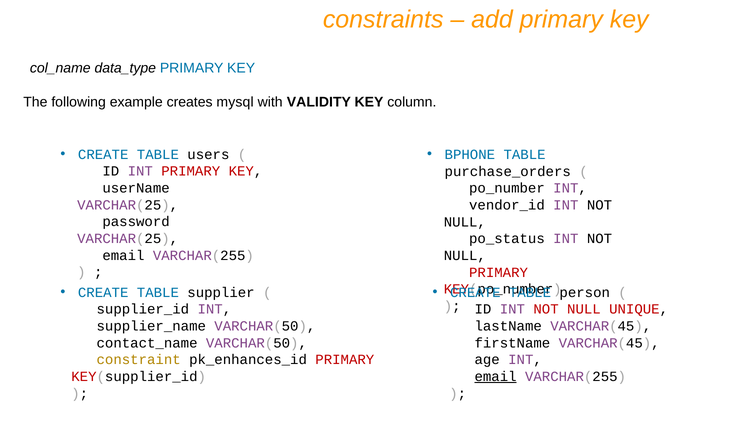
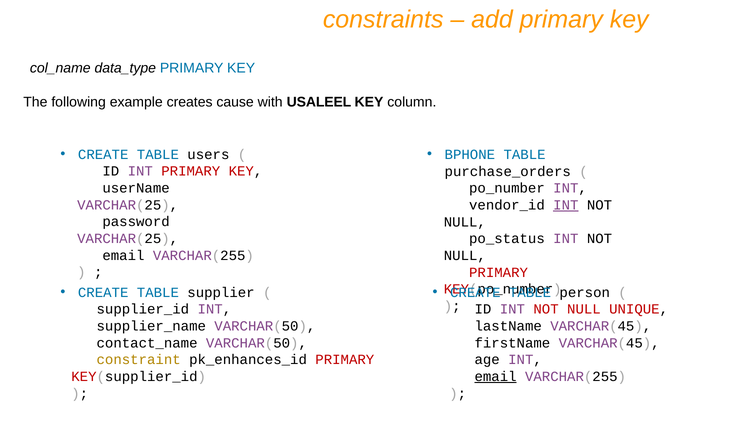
mysql: mysql -> cause (235, 102)
VALIDITY: VALIDITY -> USALEEL (319, 102)
INT underline: none -> present (566, 205)
